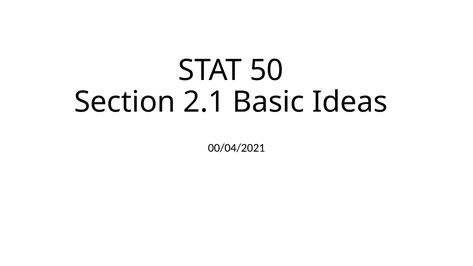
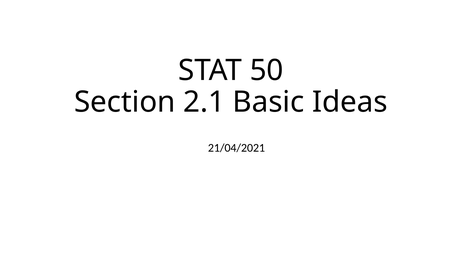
00/04/2021: 00/04/2021 -> 21/04/2021 (236, 148)
